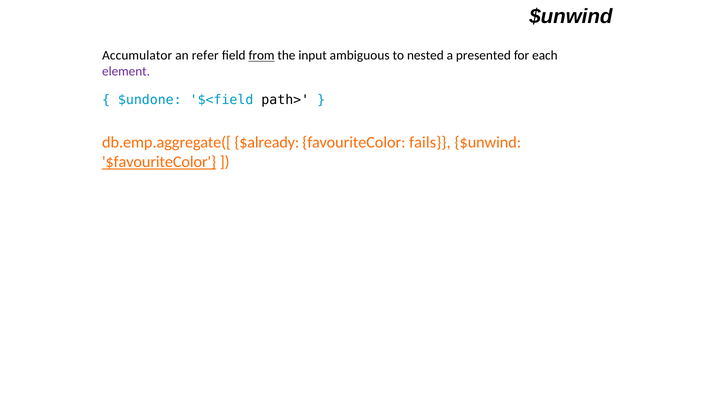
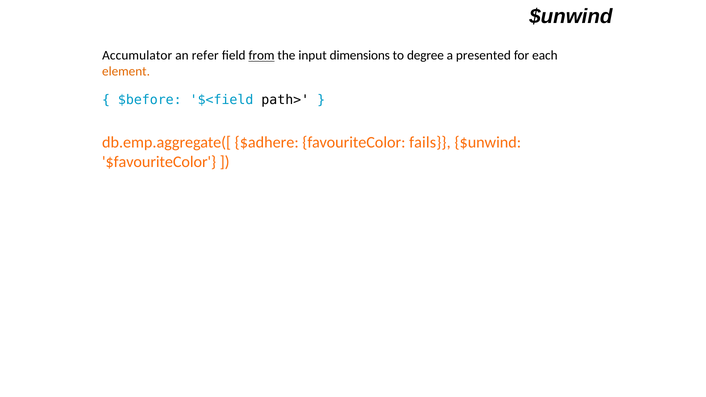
ambiguous: ambiguous -> dimensions (360, 56)
nested: nested -> degree (425, 56)
element colour: purple -> orange (126, 71)
$undone: $undone -> $before (150, 100)
$already: $already -> $adhere (267, 143)
$favouriteColor underline: present -> none (159, 162)
